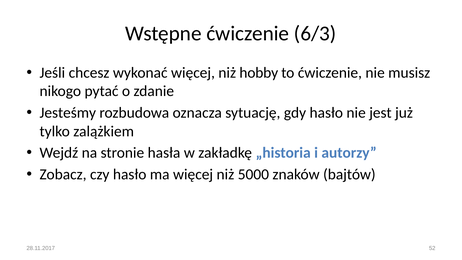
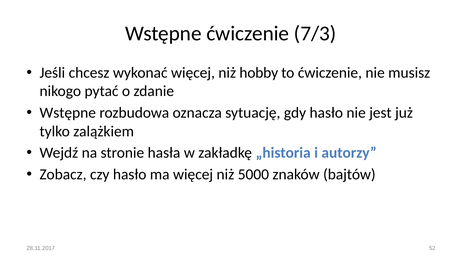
6/3: 6/3 -> 7/3 (315, 34)
Jesteśmy: Jesteśmy -> Wstępne (68, 113)
